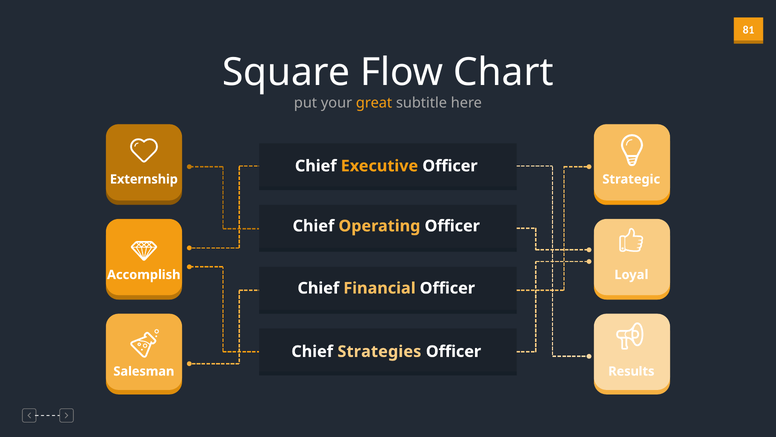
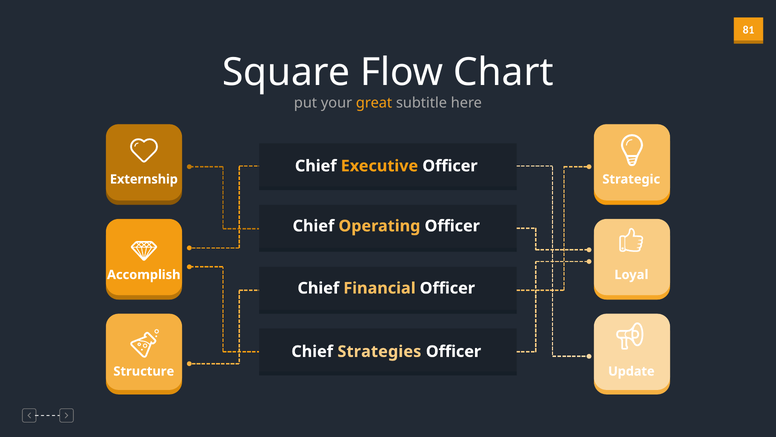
Salesman: Salesman -> Structure (144, 371)
Results: Results -> Update (631, 371)
